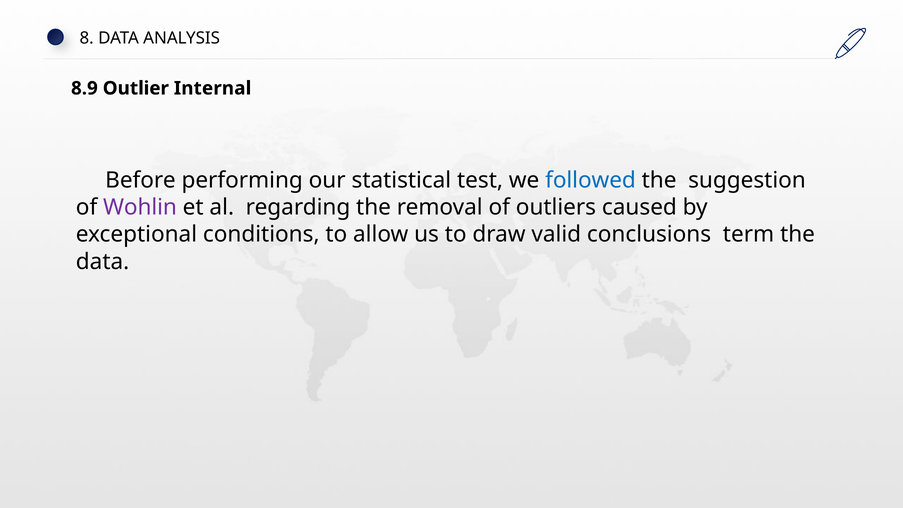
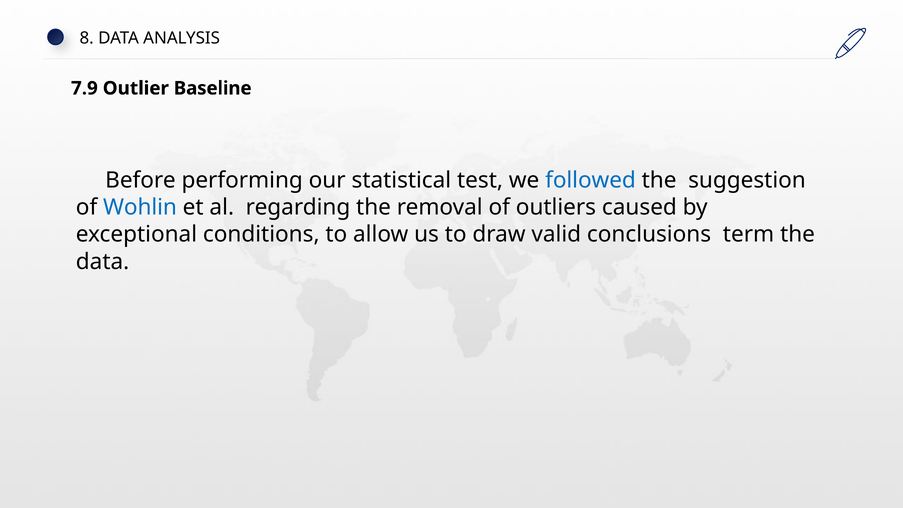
8.9: 8.9 -> 7.9 (84, 88)
Internal: Internal -> Baseline (213, 88)
Wohlin colour: purple -> blue (140, 207)
